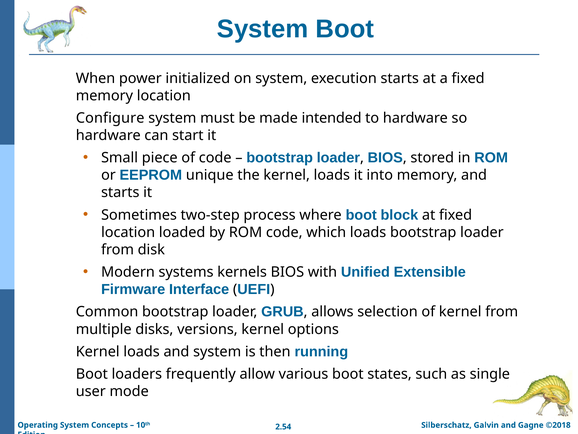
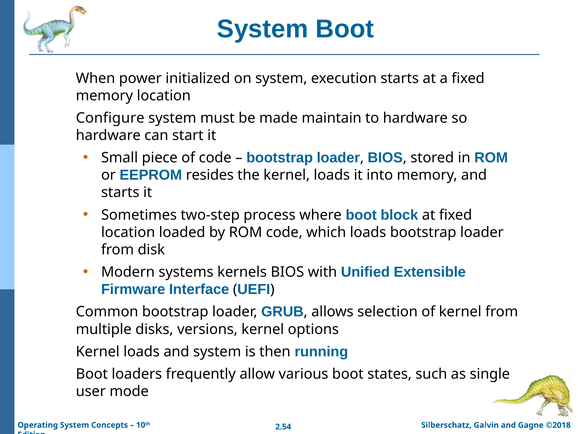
intended: intended -> maintain (332, 118)
unique: unique -> resides (210, 175)
